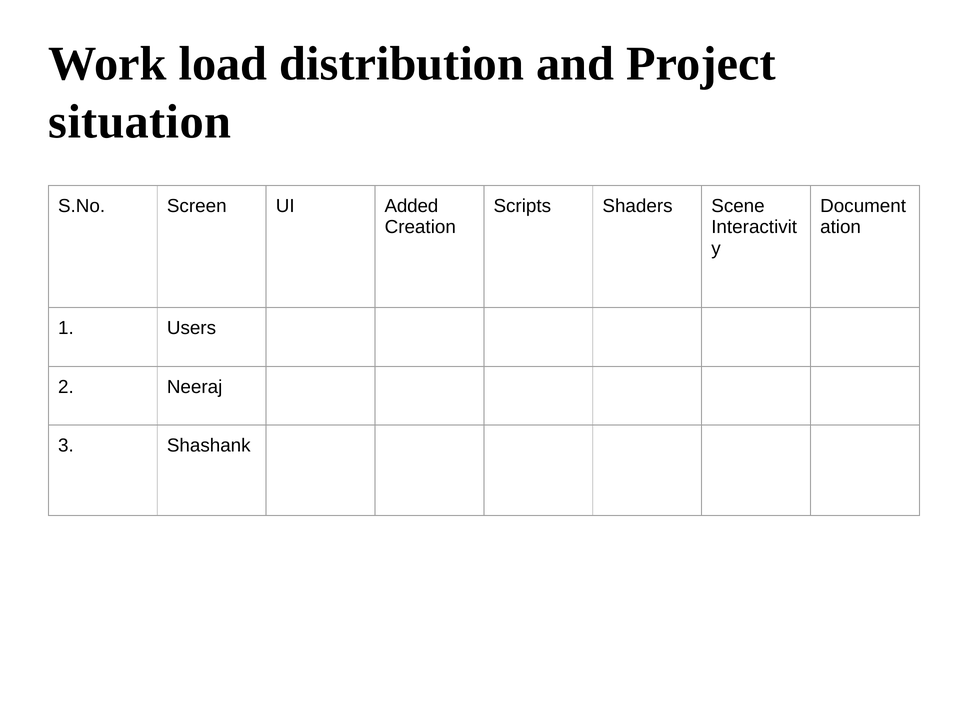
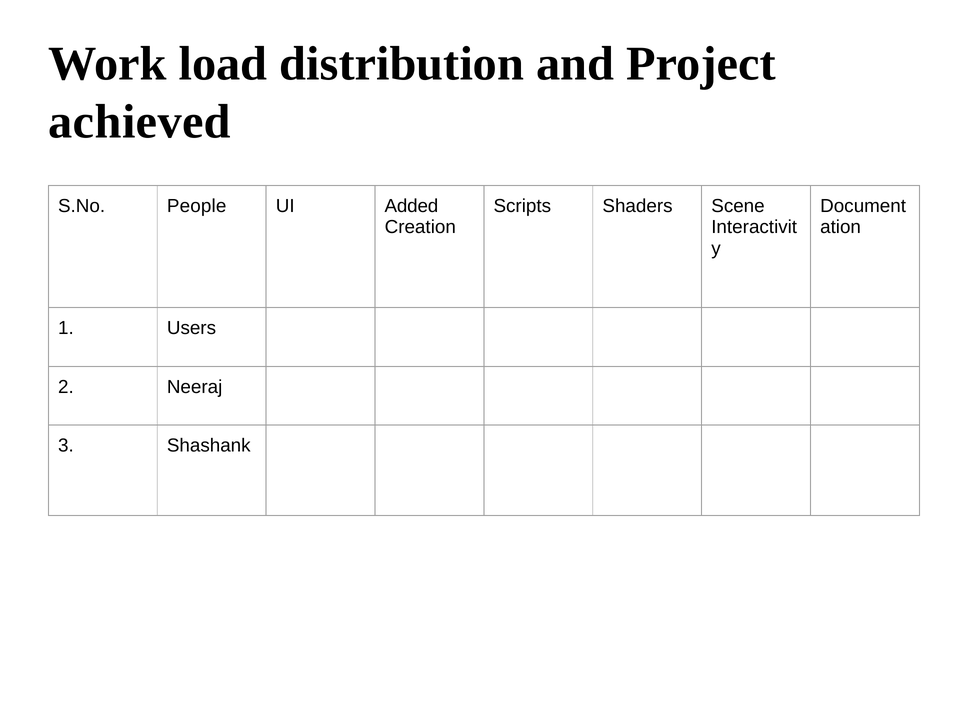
situation: situation -> achieved (140, 122)
Screen: Screen -> People (197, 206)
